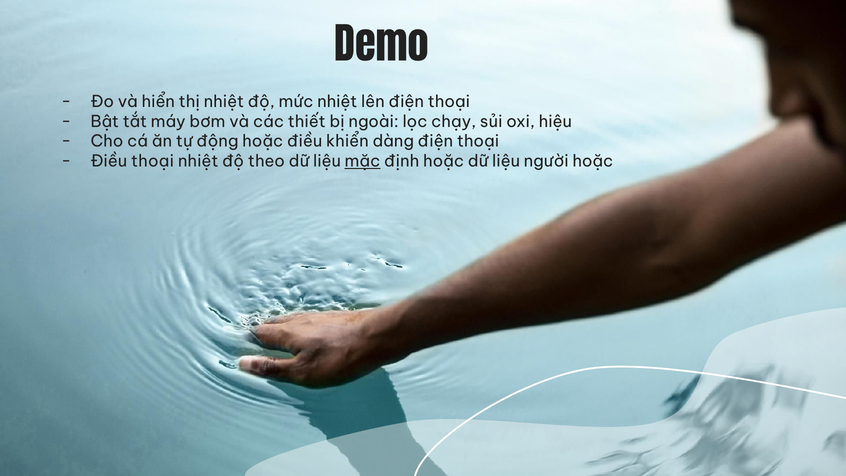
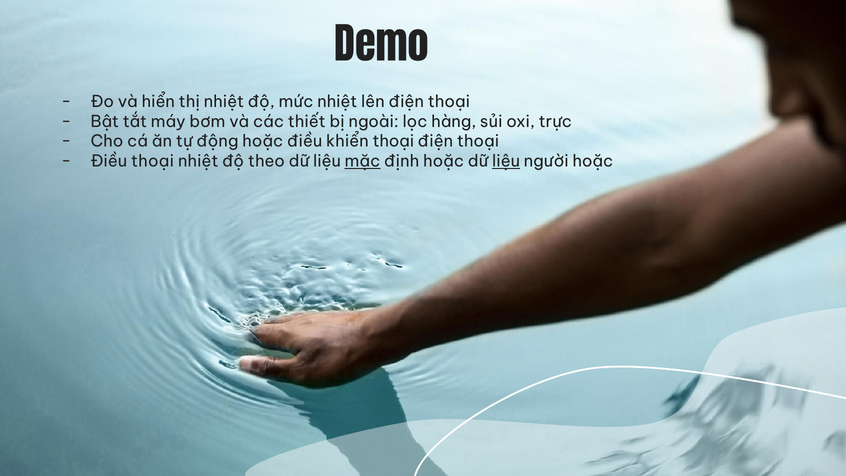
chạy: chạy -> hàng (454, 122)
hiệu: hiệu -> trực (555, 122)
khiển dàng: dàng -> thoại (393, 141)
liệu underline: none -> present (506, 161)
